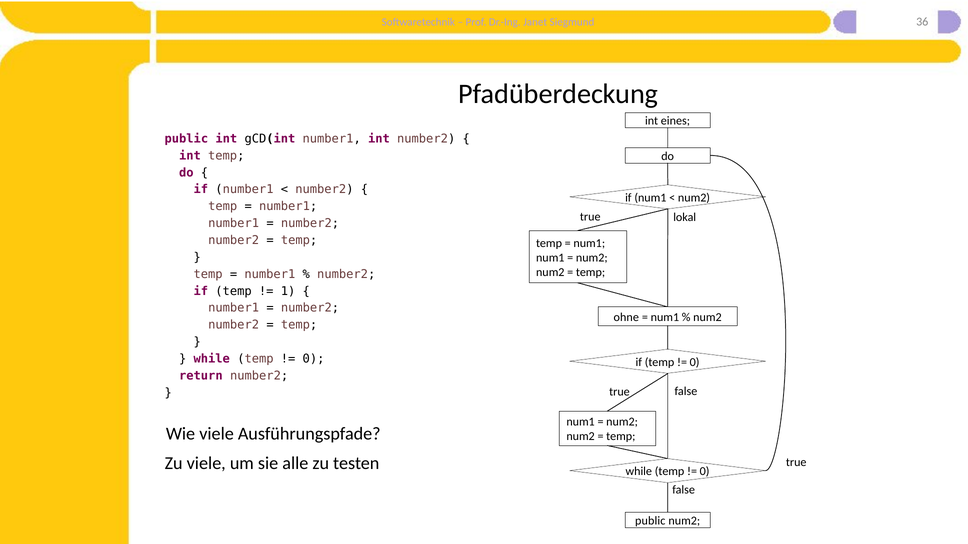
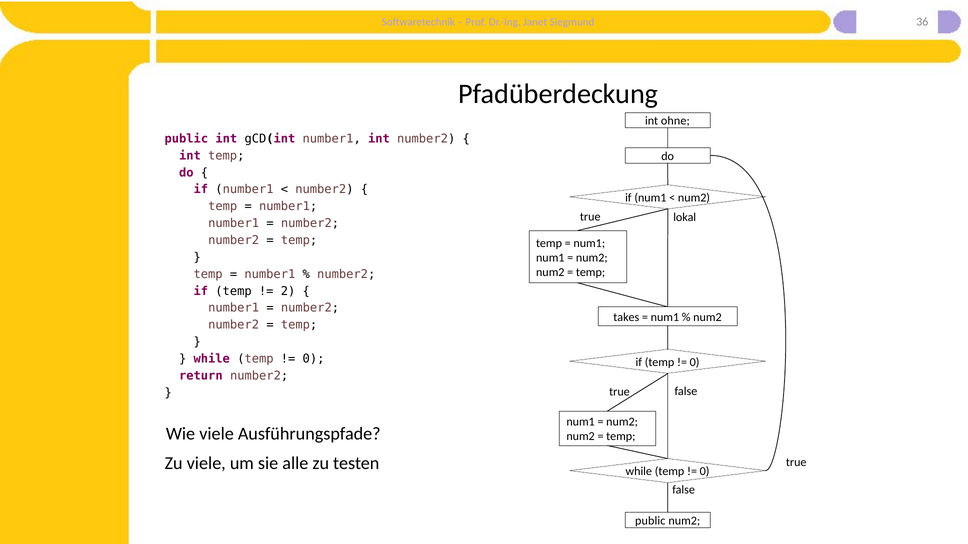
eines: eines -> ohne (675, 121)
1: 1 -> 2 (288, 291)
ohne: ohne -> takes (626, 317)
